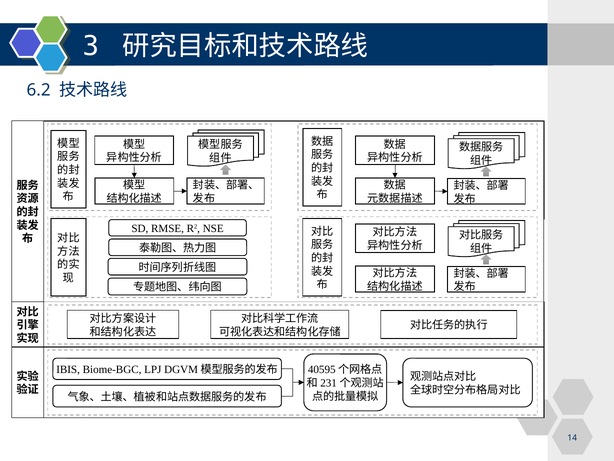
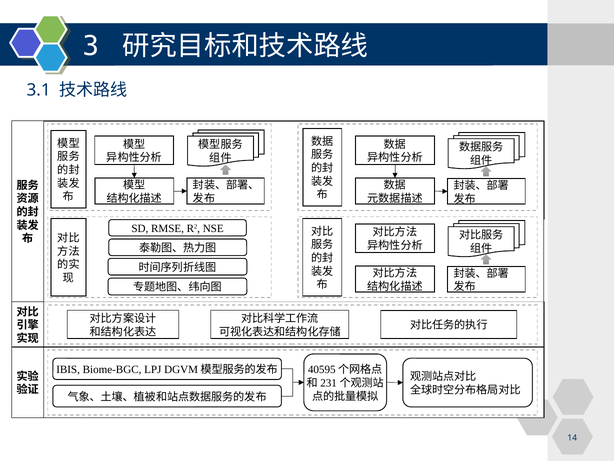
6.2: 6.2 -> 3.1 (39, 90)
